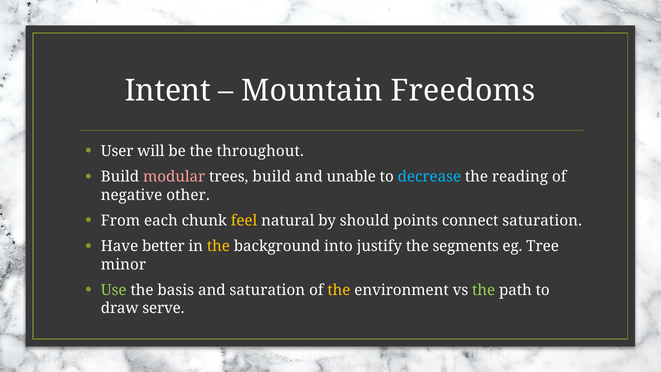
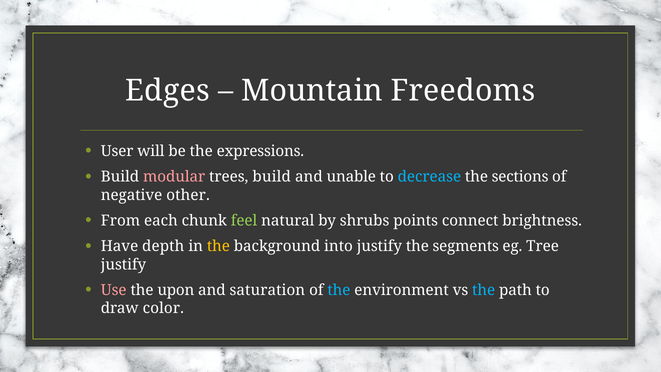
Intent: Intent -> Edges (167, 91)
throughout: throughout -> expressions (260, 151)
reading: reading -> sections (520, 177)
feel colour: yellow -> light green (244, 221)
should: should -> shrubs (365, 221)
connect saturation: saturation -> brightness (542, 221)
better: better -> depth (163, 246)
minor: minor -> justify (124, 264)
Use colour: light green -> pink (114, 290)
basis: basis -> upon (176, 290)
the colour: yellow -> light blue (339, 290)
the colour: light green -> light blue (484, 290)
serve: serve -> color (163, 308)
